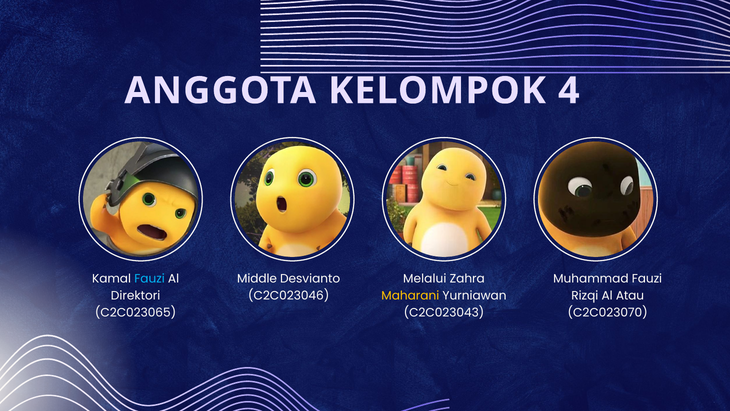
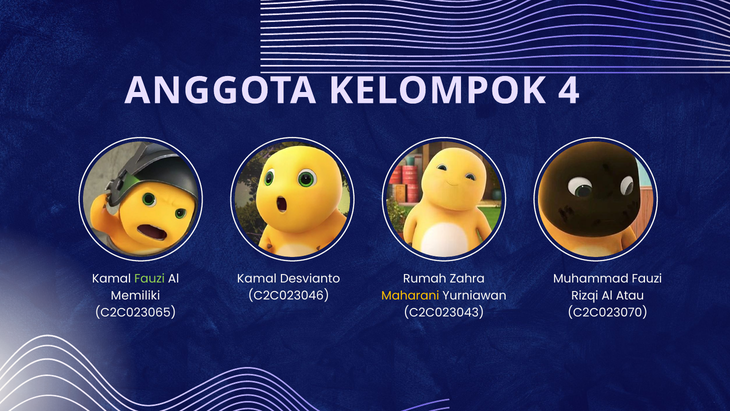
Fauzi colour: light blue -> light green (150, 279)
Middle: Middle -> Kamal (257, 279)
Melalui: Melalui -> Rumah (425, 279)
Direktori: Direktori -> Memiliki (136, 296)
